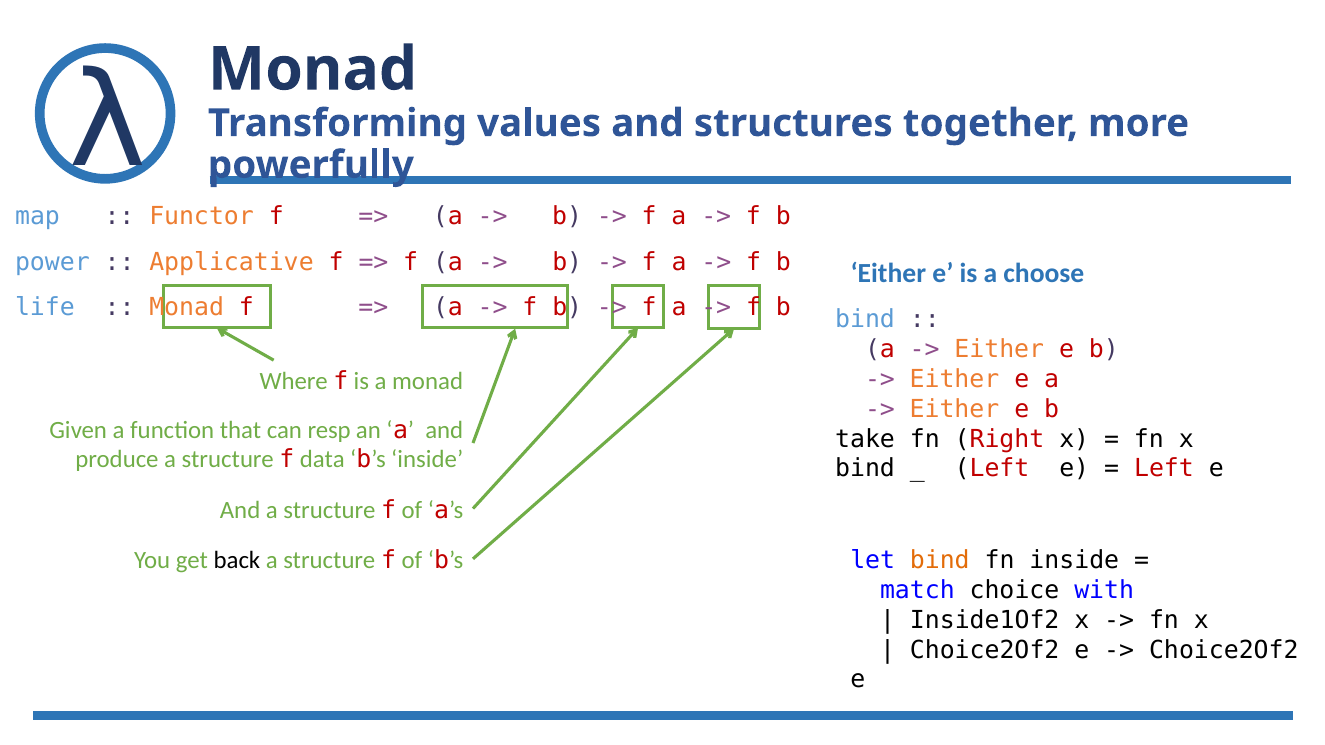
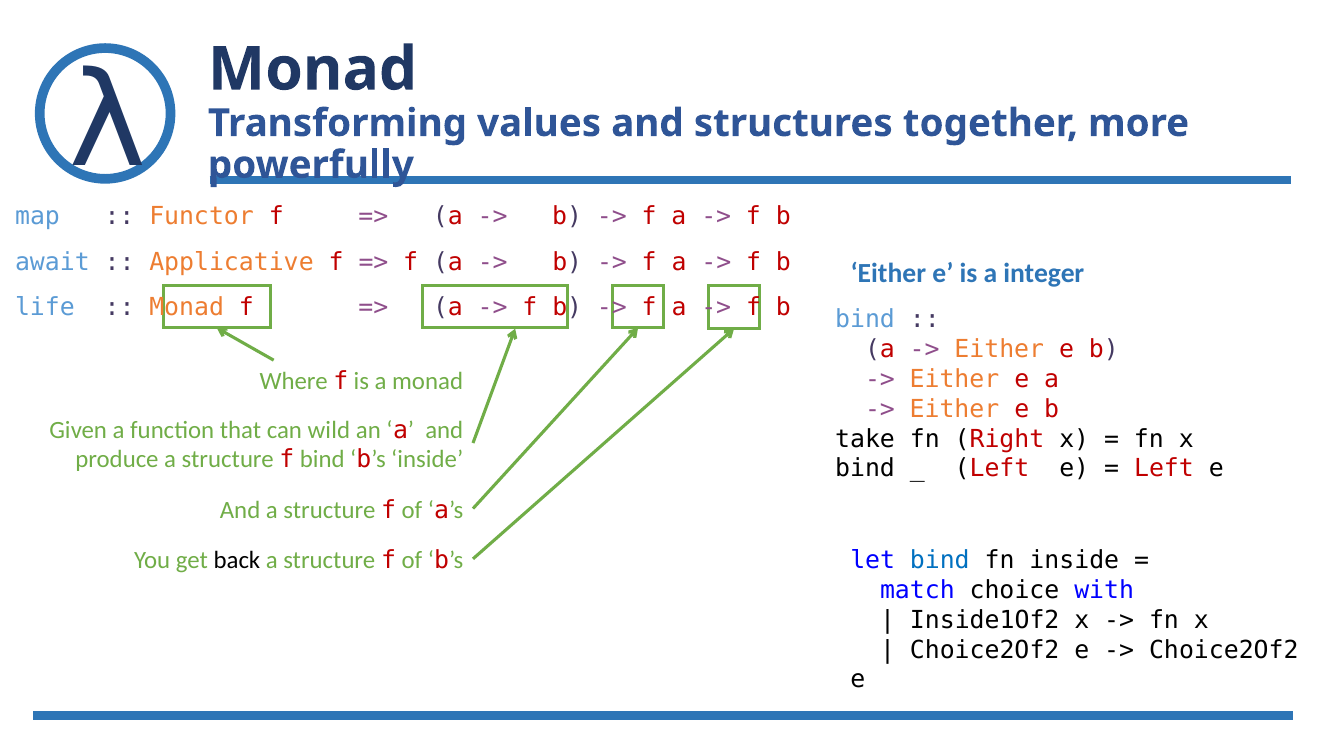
power: power -> await (52, 262)
choose: choose -> integer (1044, 273)
resp: resp -> wild (329, 430)
f data: data -> bind (322, 460)
bind colour: orange -> blue (940, 561)
